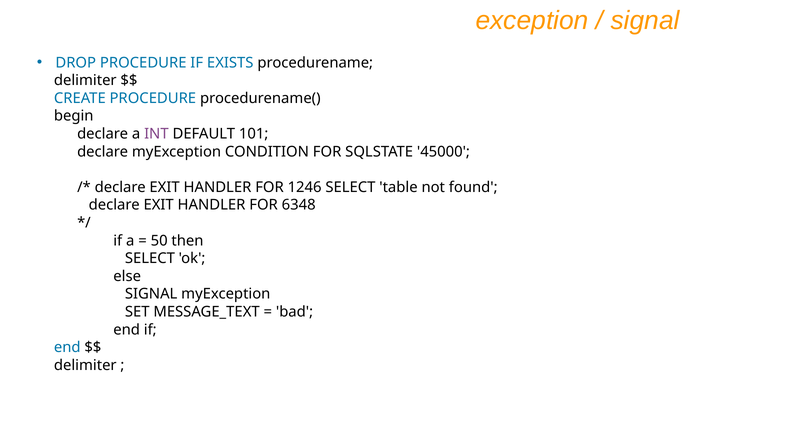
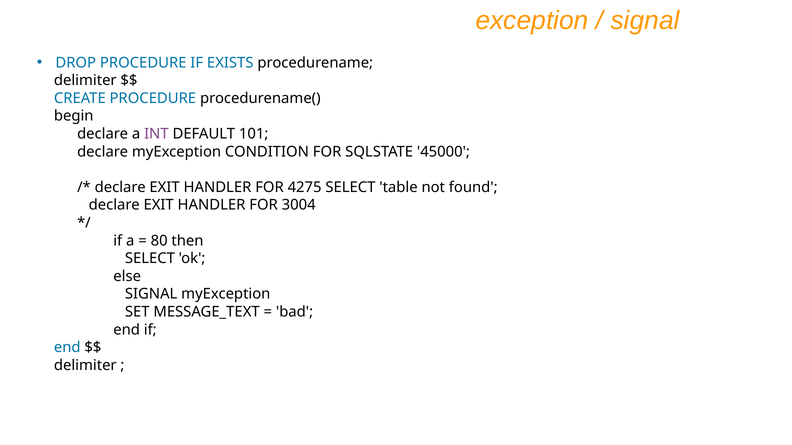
1246: 1246 -> 4275 (305, 187)
6348: 6348 -> 3004 (299, 205)
50: 50 -> 80 (159, 241)
